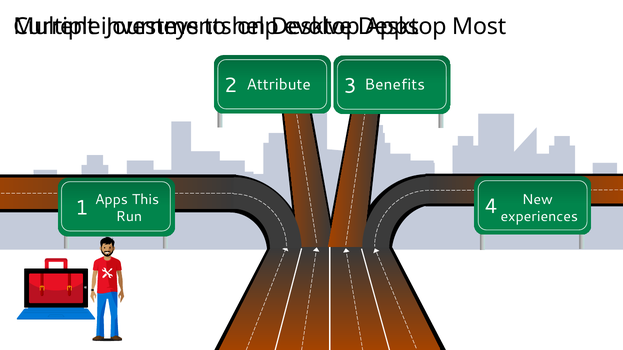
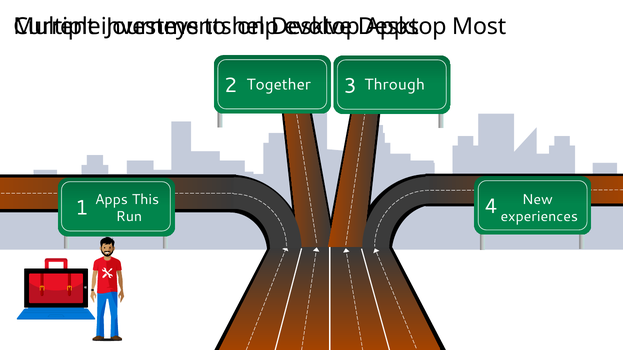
Benefits: Benefits -> Through (395, 85)
Attribute: Attribute -> Together (279, 85)
